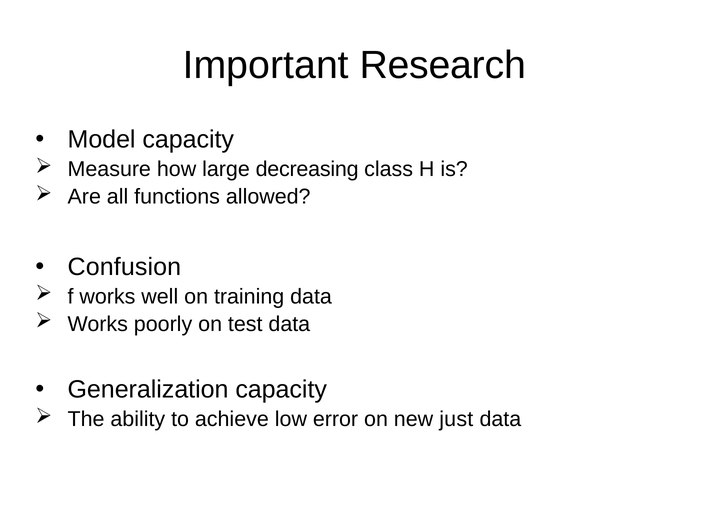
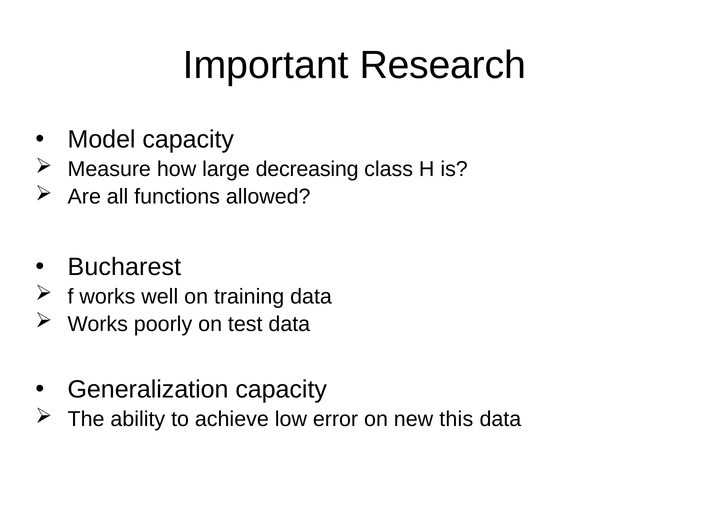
Confusion: Confusion -> Bucharest (124, 267)
just: just -> this (456, 419)
